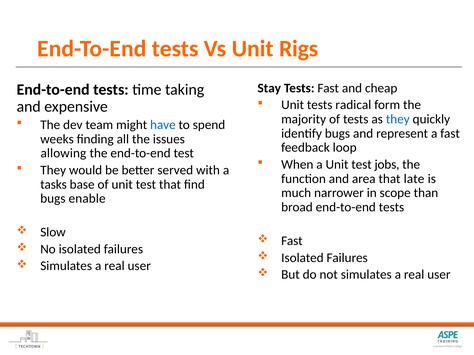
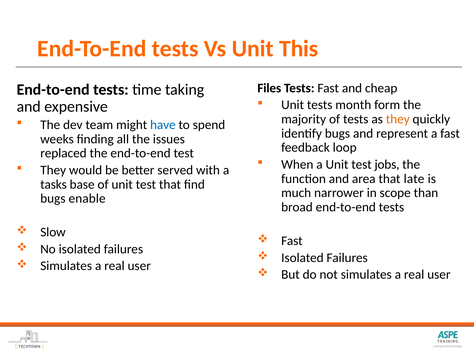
Rigs: Rigs -> This (299, 49)
Stay: Stay -> Files (269, 88)
radical: radical -> month (353, 105)
they colour: blue -> orange (398, 119)
allowing: allowing -> replaced (63, 153)
